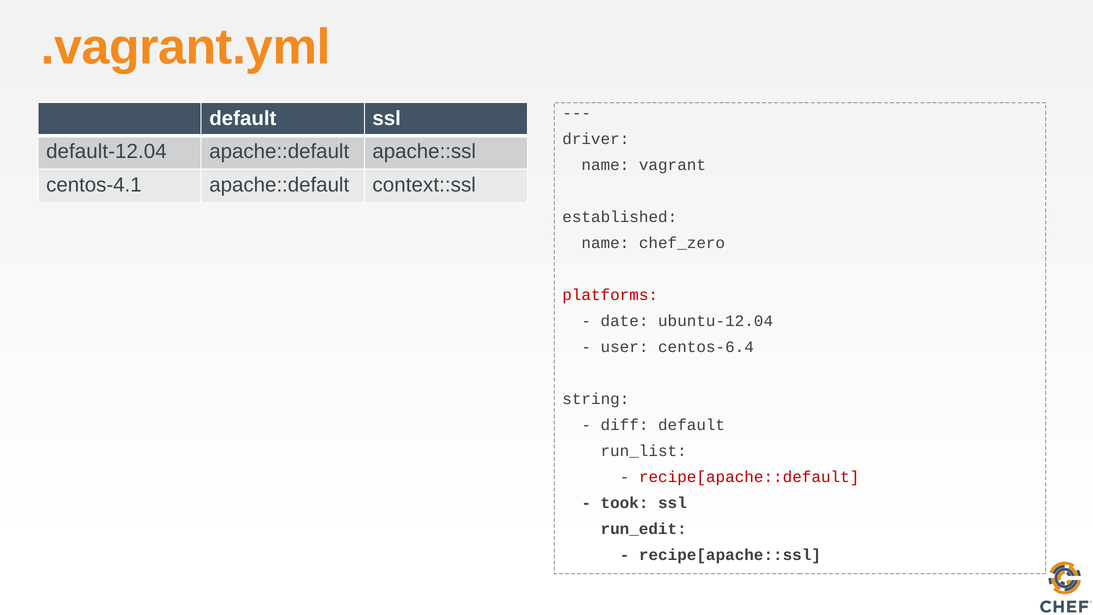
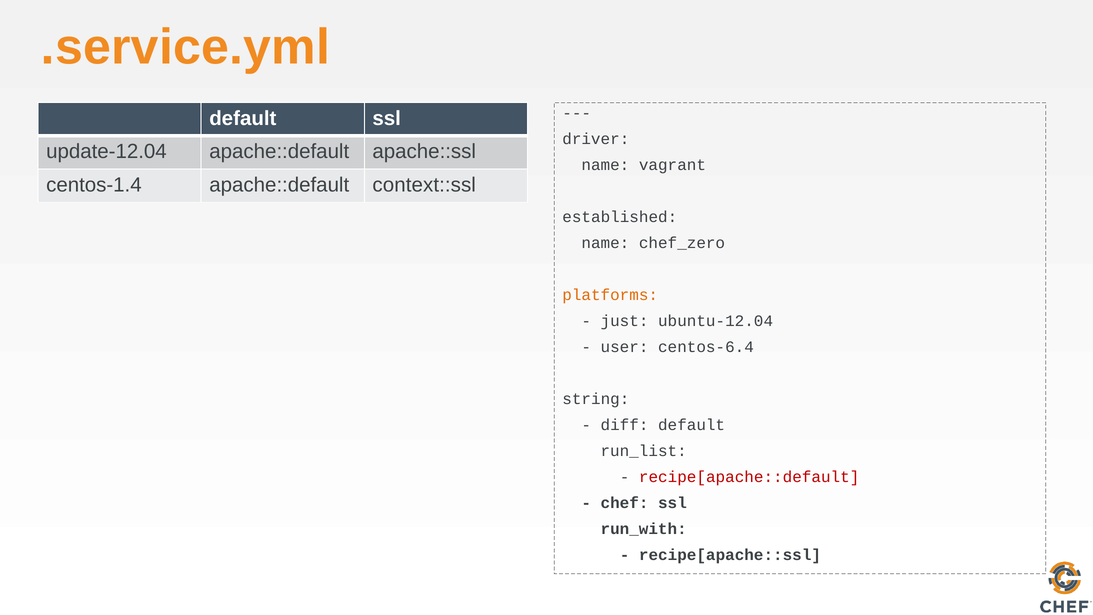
.vagrant.yml: .vagrant.yml -> .service.yml (186, 47)
default-12.04: default-12.04 -> update-12.04 (106, 152)
centos-4.1: centos-4.1 -> centos-1.4 (94, 185)
platforms colour: red -> orange (610, 295)
date: date -> just (625, 321)
took: took -> chef (624, 503)
run_edit: run_edit -> run_with (644, 529)
